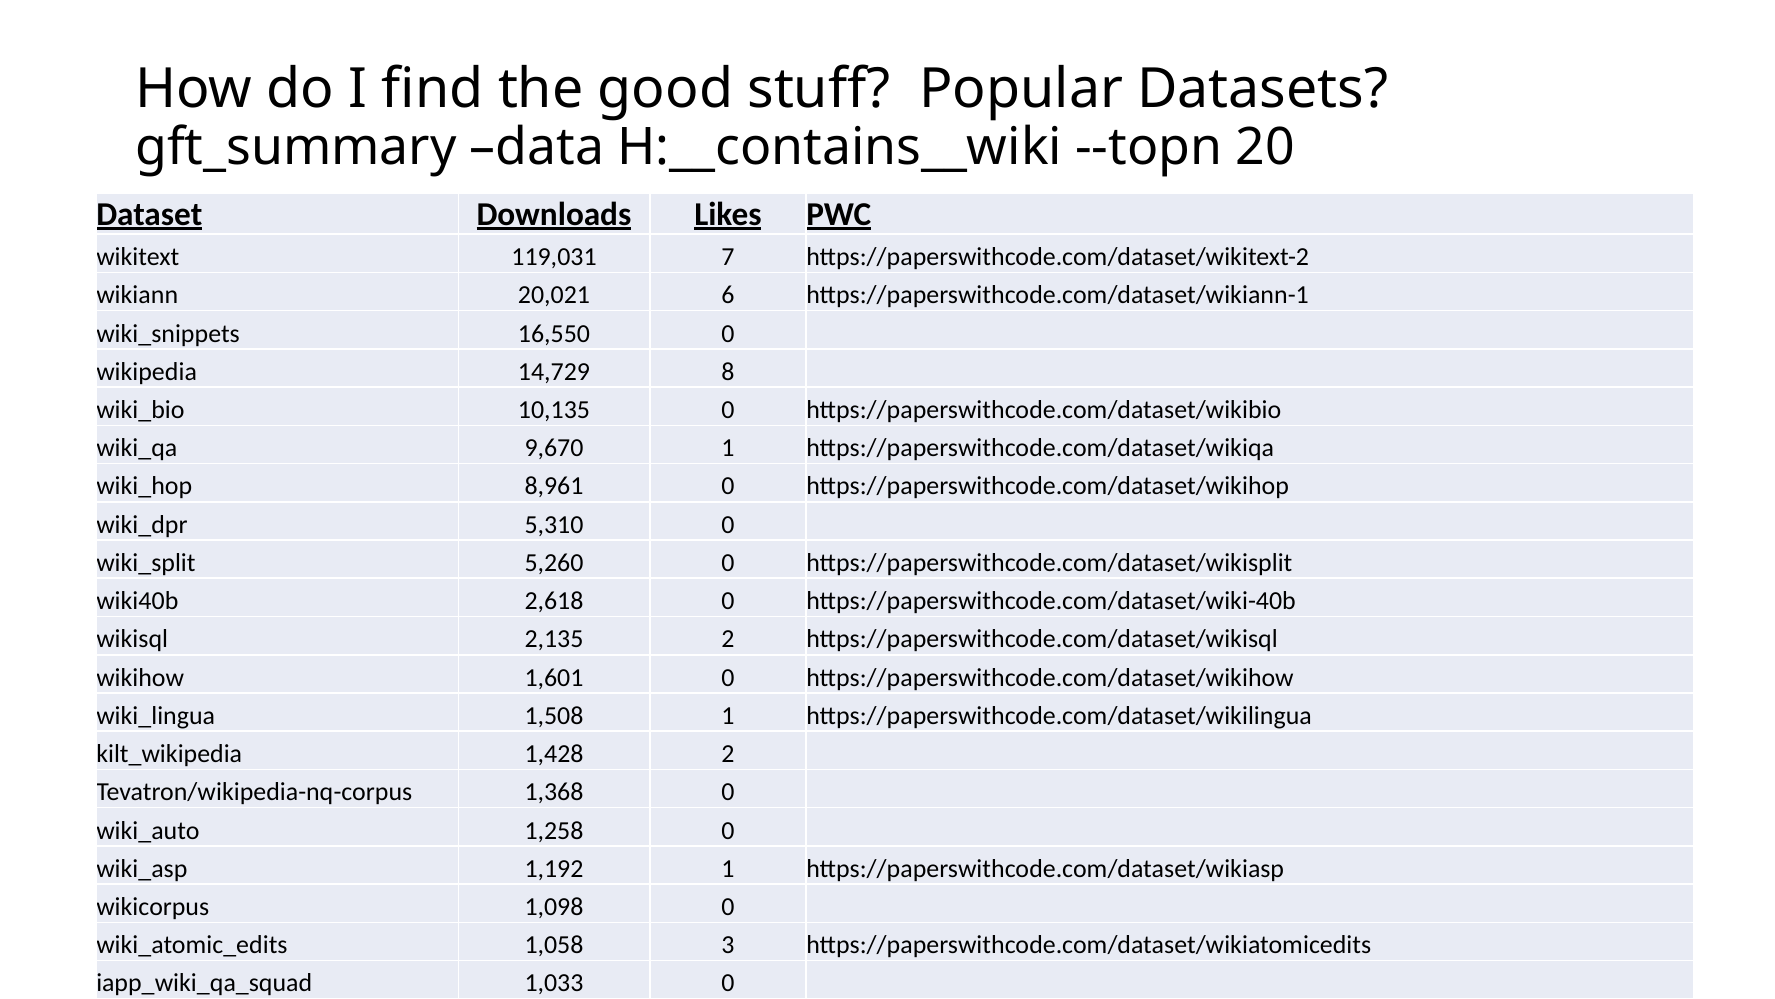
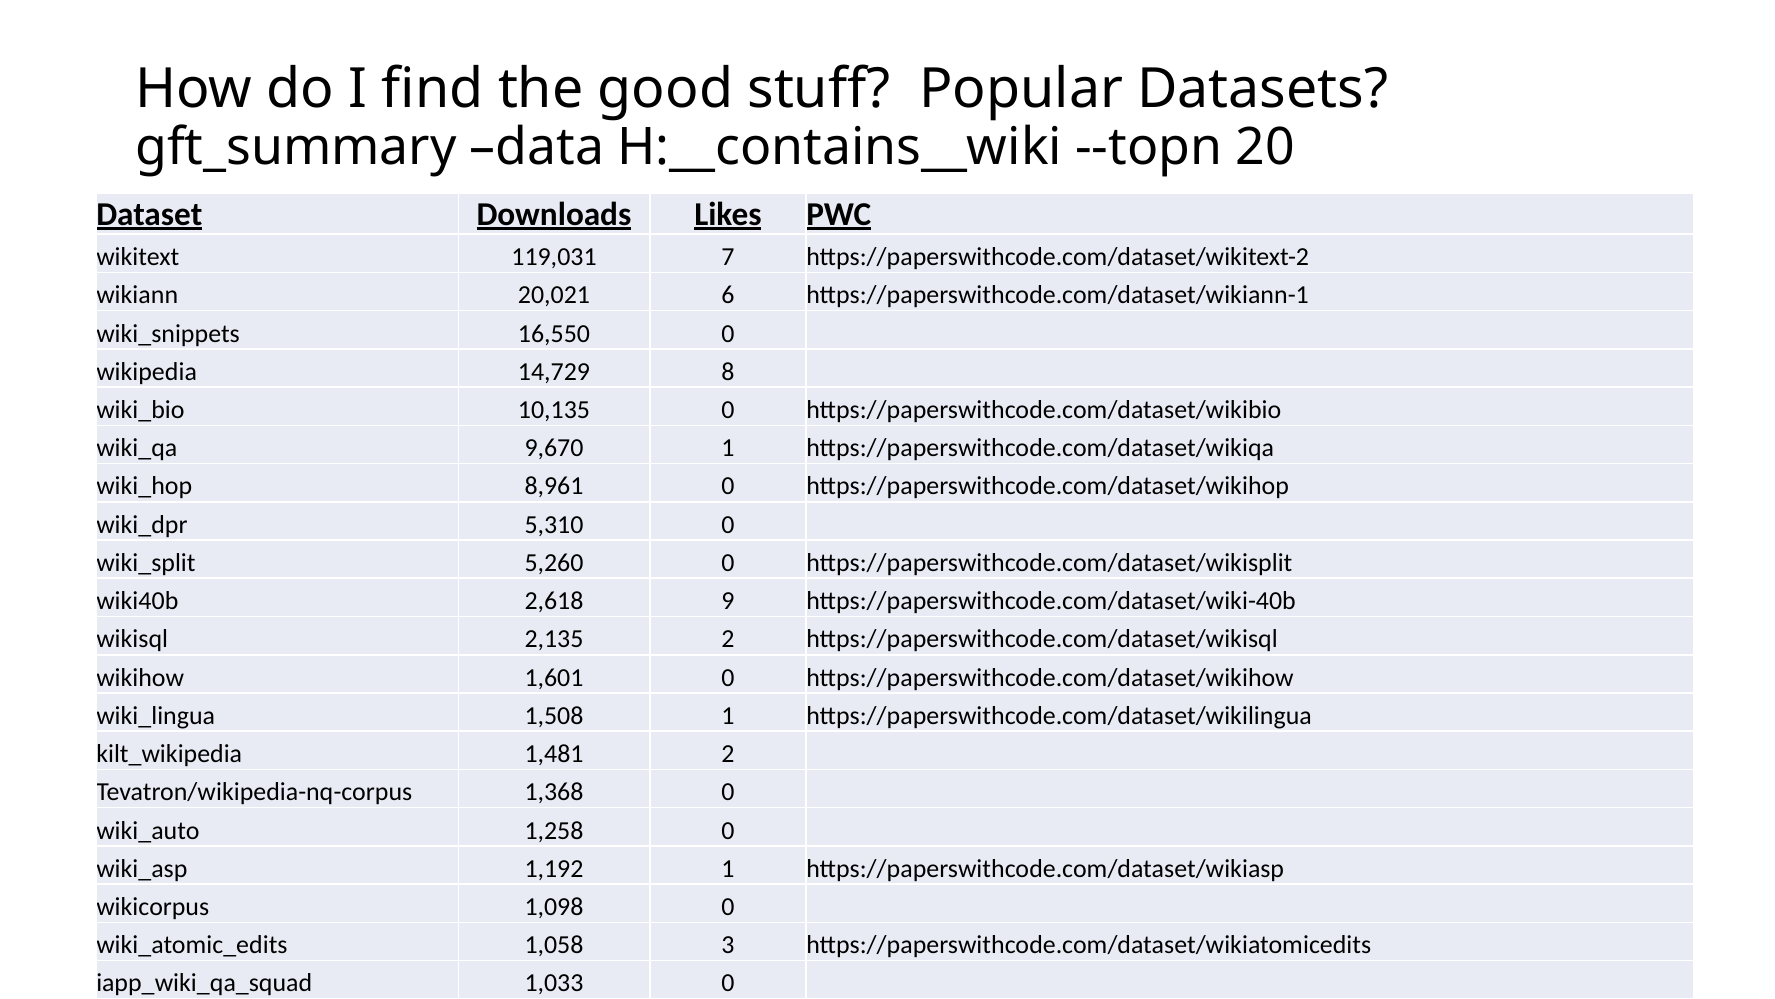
2,618 0: 0 -> 9 (728, 601)
1,428: 1,428 -> 1,481 (554, 754)
